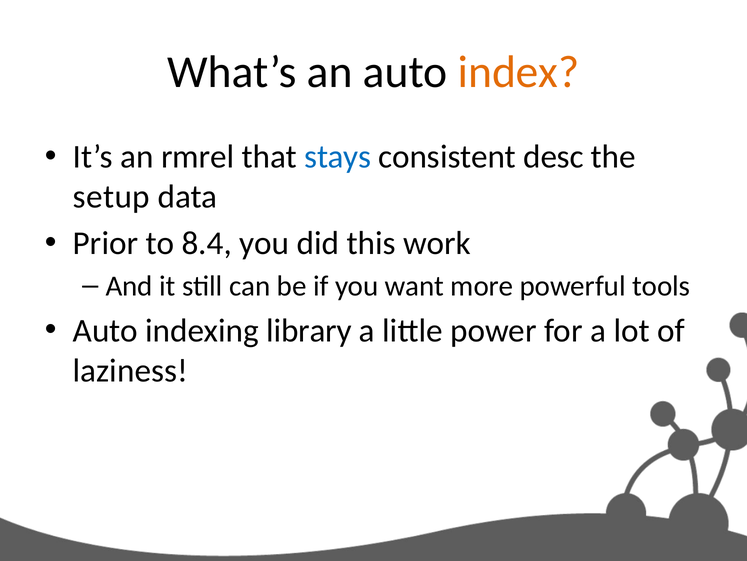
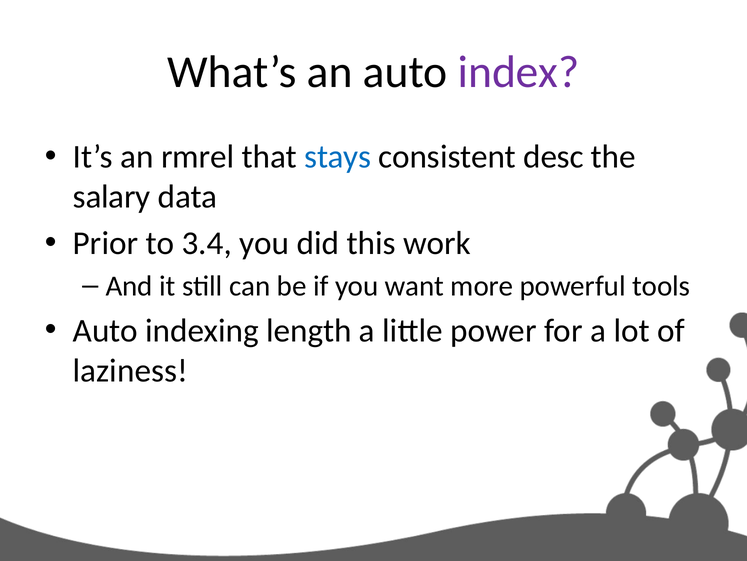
index colour: orange -> purple (519, 72)
setup: setup -> salary (112, 197)
8.4: 8.4 -> 3.4 (207, 243)
library: library -> length (309, 330)
